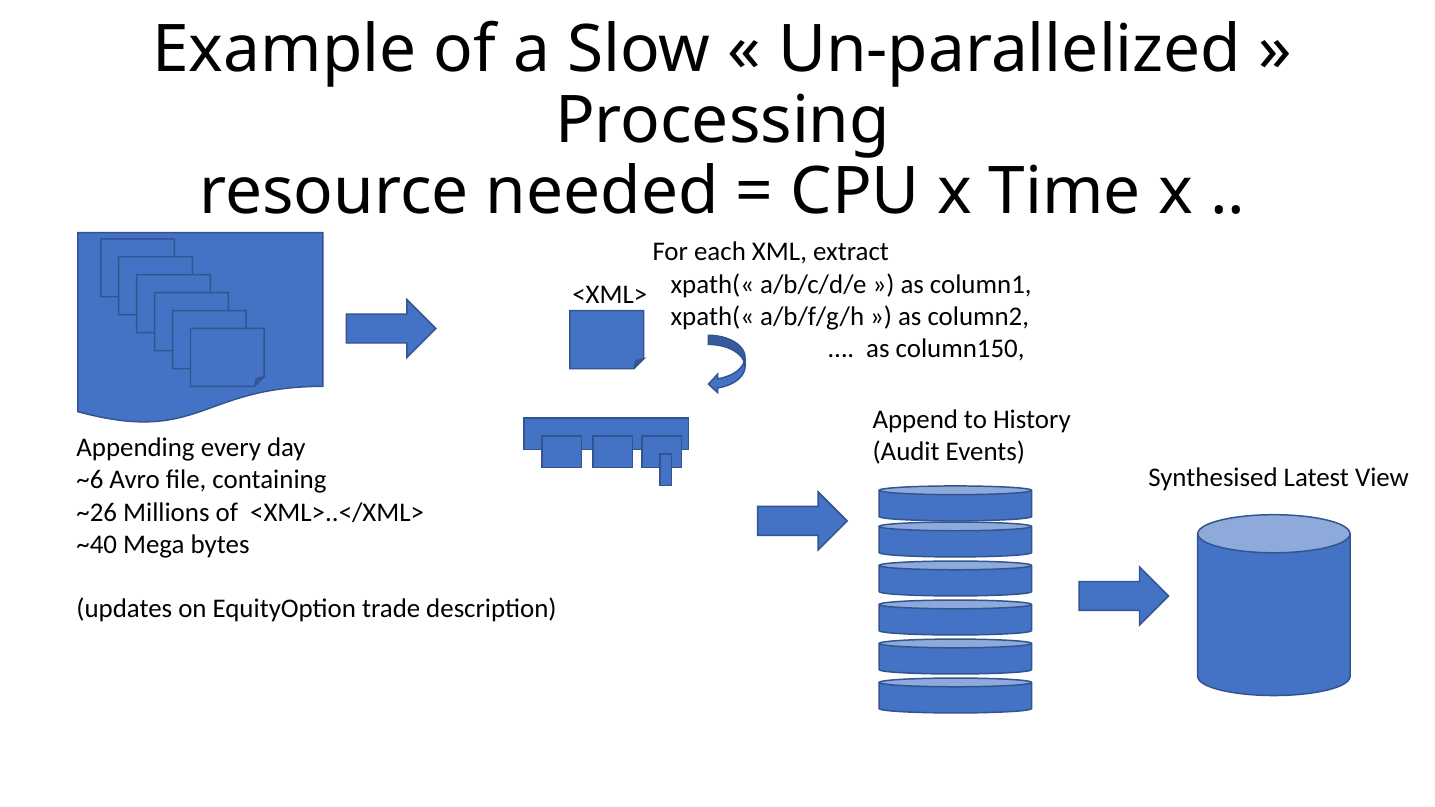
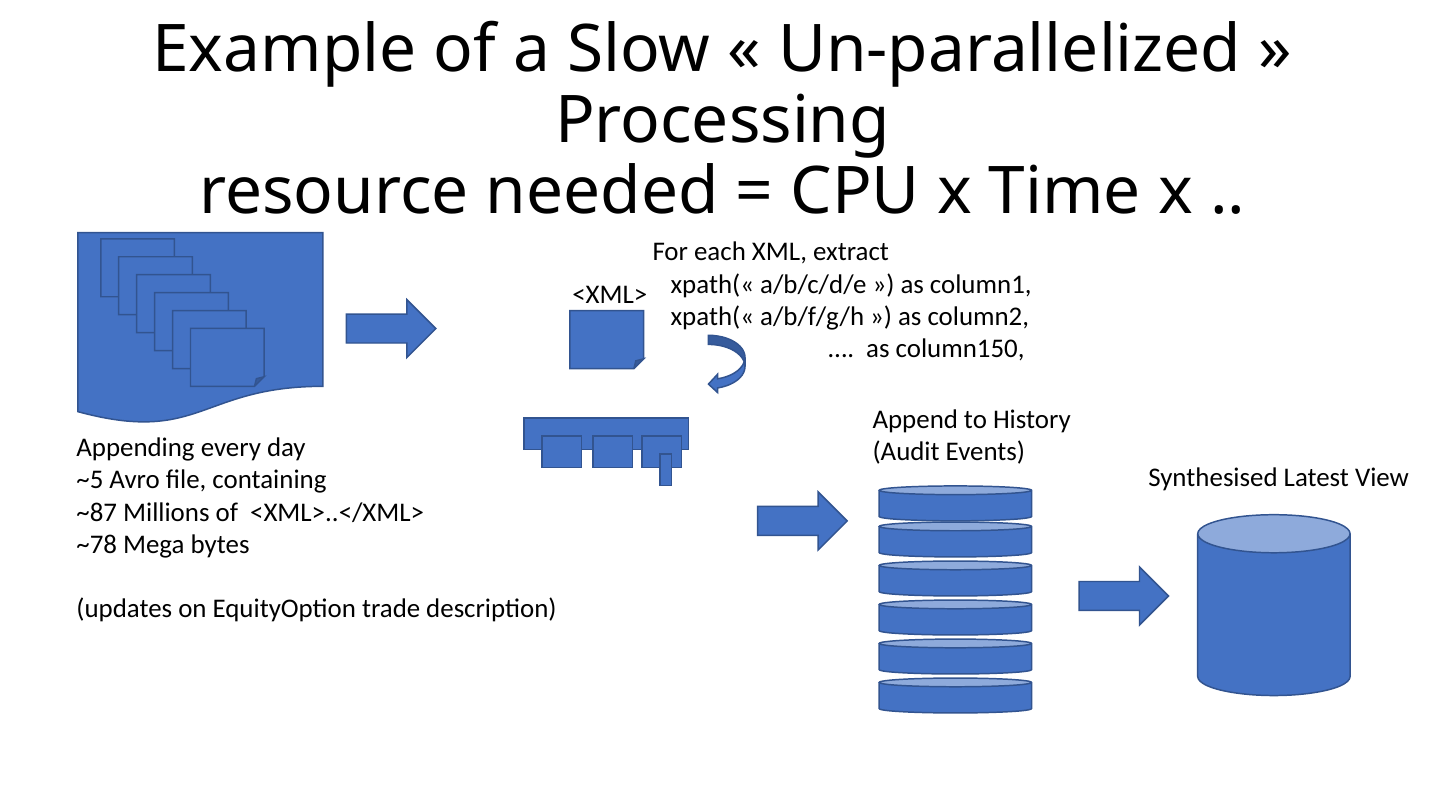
~6: ~6 -> ~5 (90, 480)
~26: ~26 -> ~87 (97, 512)
~40: ~40 -> ~78 (97, 545)
